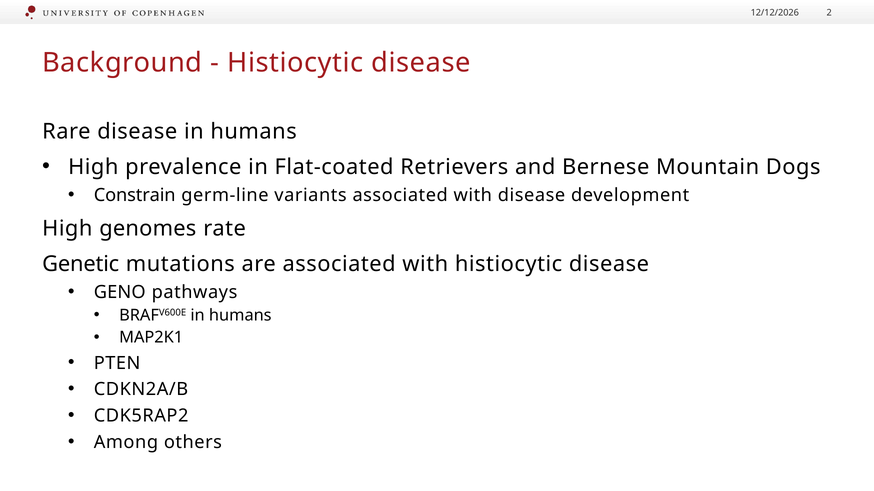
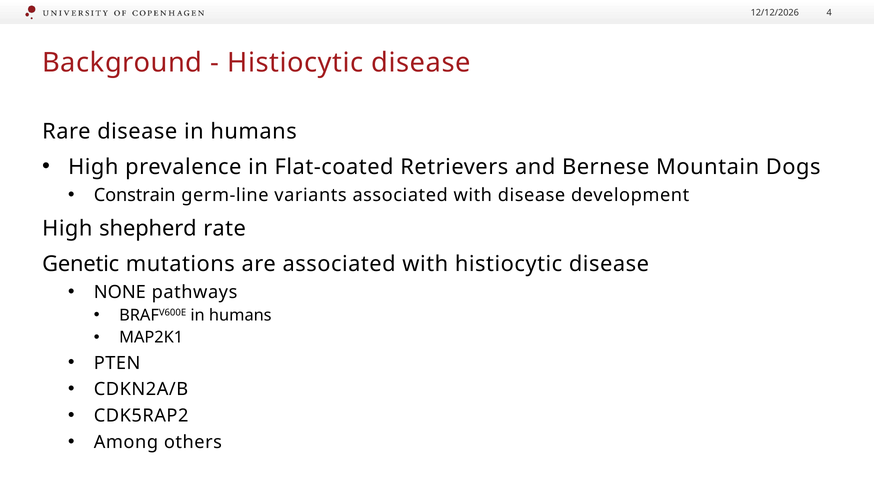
2: 2 -> 4 (829, 13)
genomes: genomes -> shepherd (148, 229)
GENO: GENO -> NONE (120, 293)
